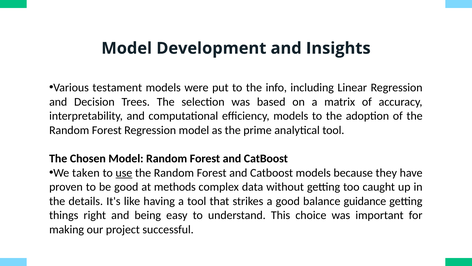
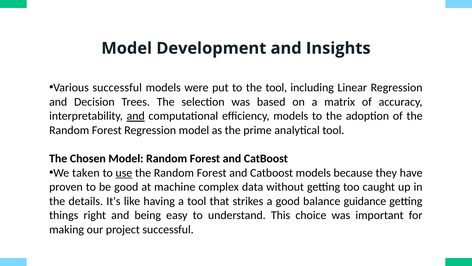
Various testament: testament -> successful (117, 88)
the info: info -> tool (276, 88)
and underline: none -> present (136, 116)
methods: methods -> machine (175, 187)
